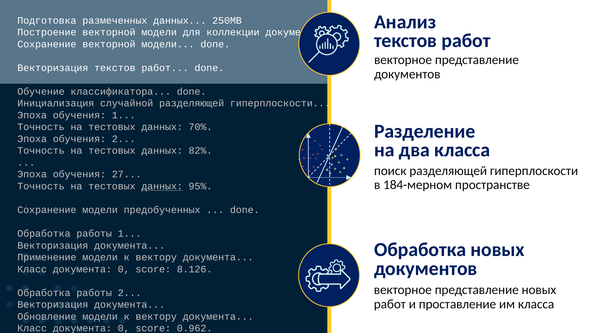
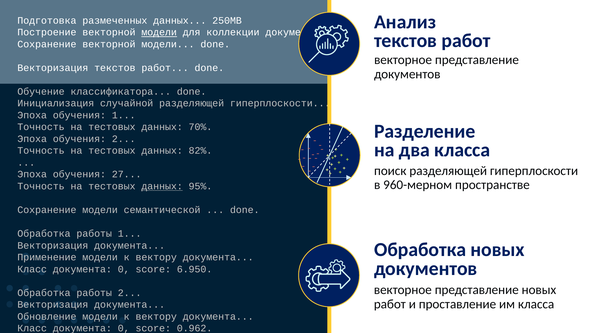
модели underline: none -> present (159, 32)
184-мерном: 184-мерном -> 960-мерном (418, 185)
предобученных: предобученных -> семантической (162, 210)
8.126: 8.126 -> 6.950 (195, 269)
